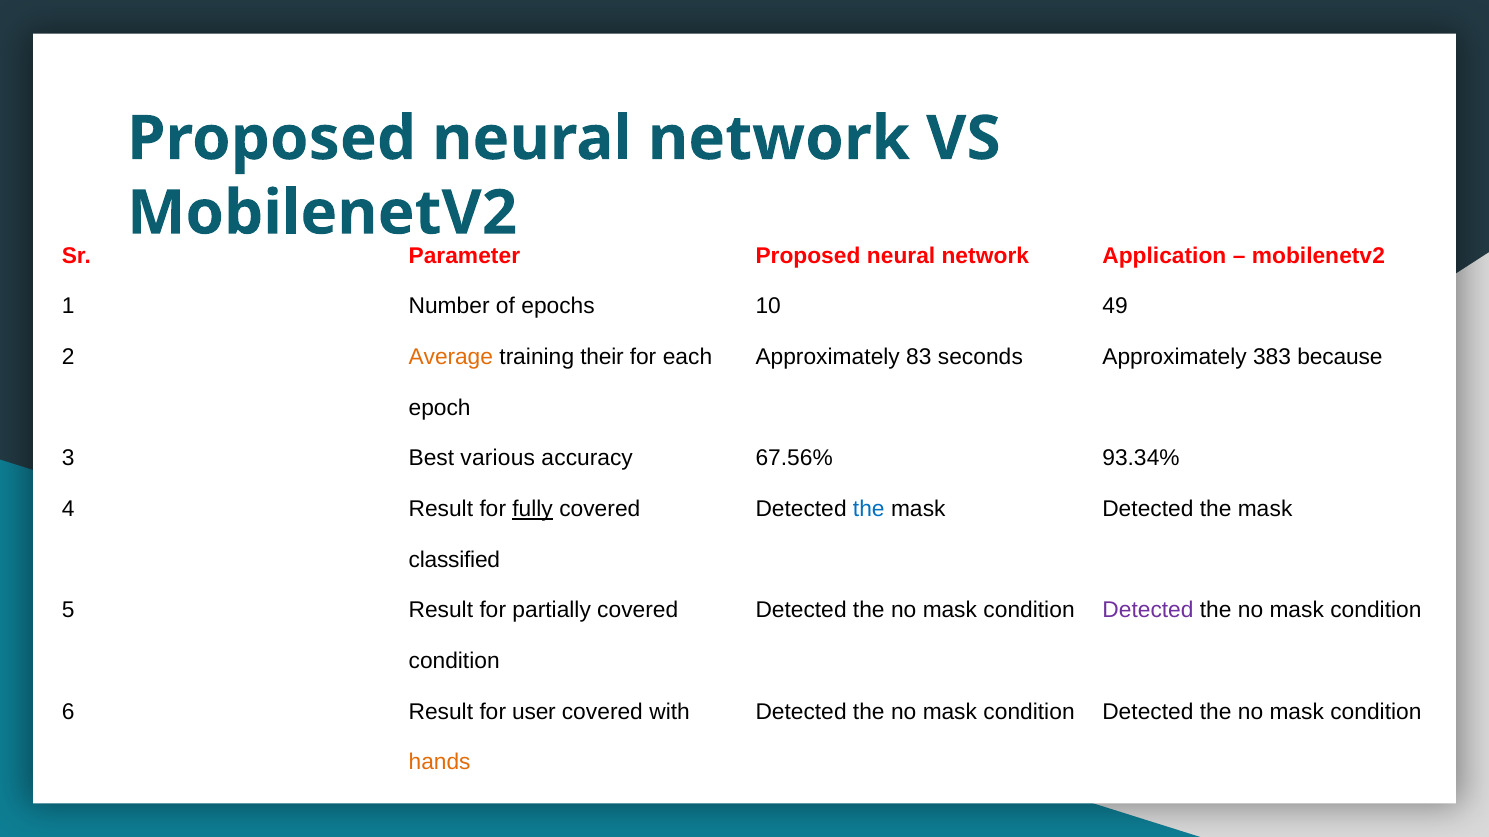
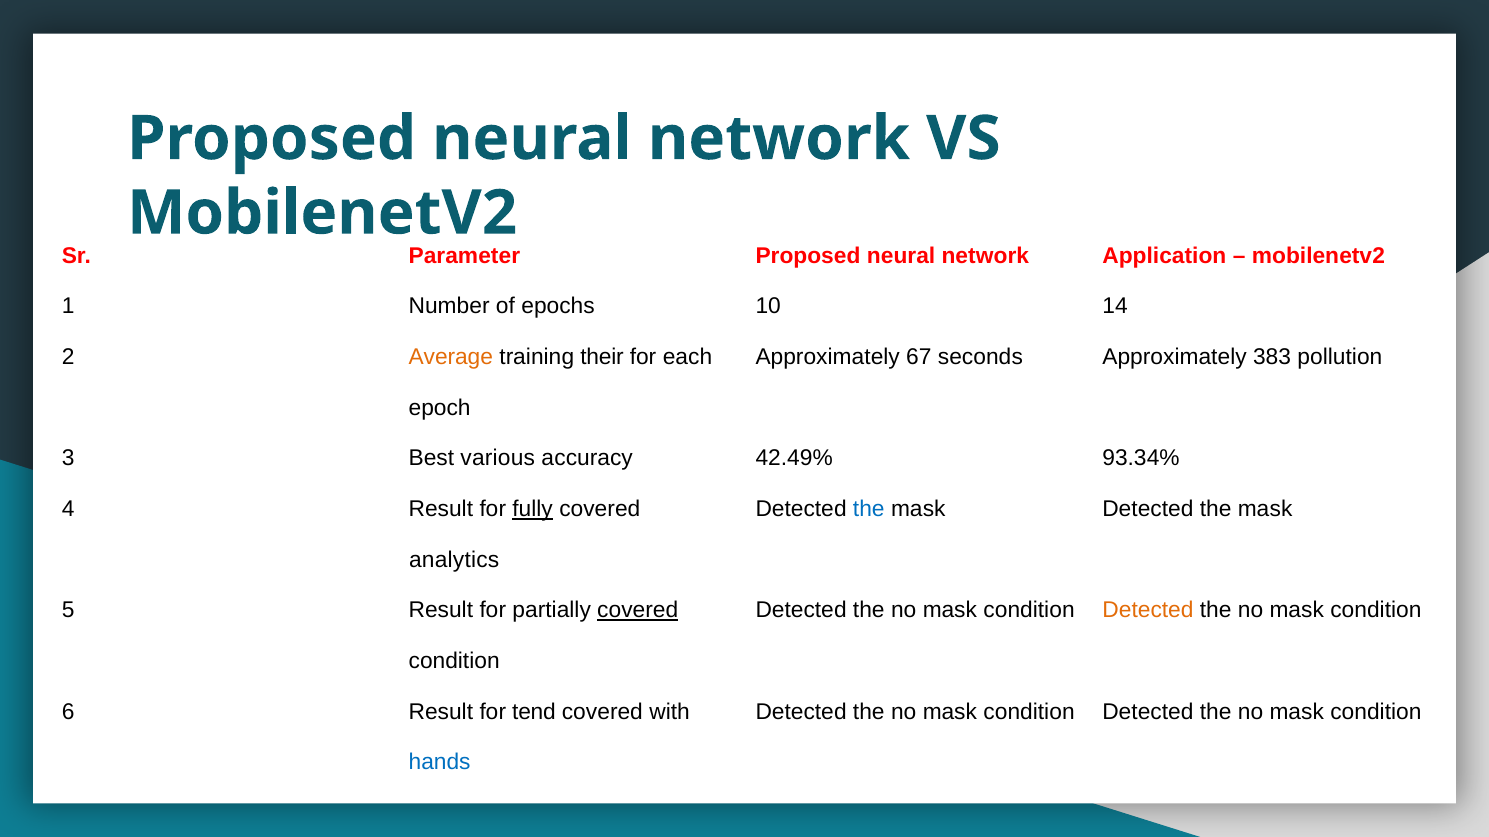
49: 49 -> 14 (1115, 307)
83: 83 -> 67 (919, 357)
because: because -> pollution (1340, 357)
67.56%: 67.56% -> 42.49% (794, 459)
classified: classified -> analytics (454, 560)
covered underline: none -> present (638, 611)
Detected colour: purple -> orange (1148, 611)
user: user -> tend (534, 712)
hands colour: orange -> blue (440, 763)
